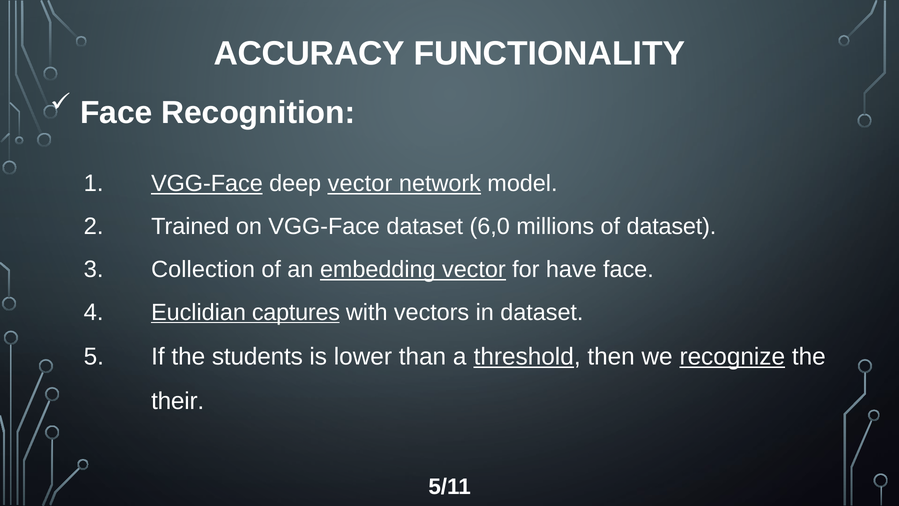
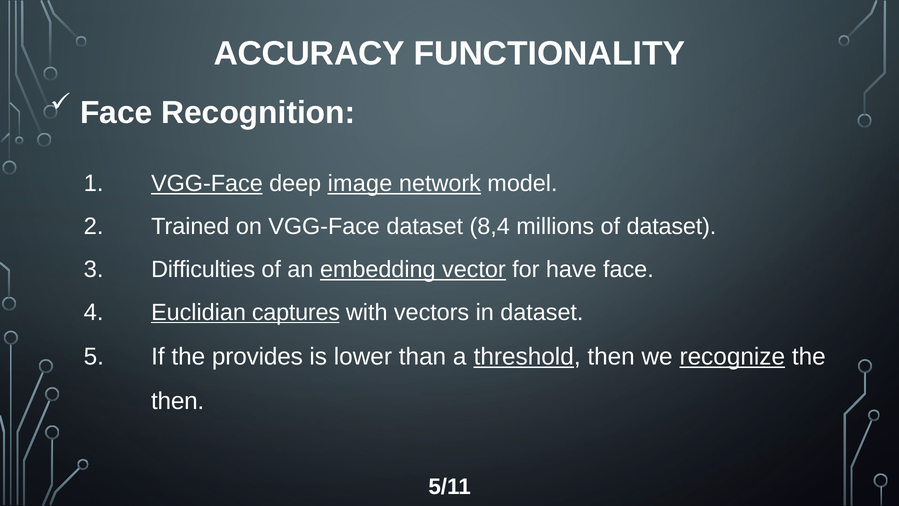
deep vector: vector -> image (360, 183)
6,0: 6,0 -> 8,4 (490, 226)
Collection: Collection -> Difficulties (203, 269)
students: students -> provides (257, 356)
their: their -> then (178, 401)
